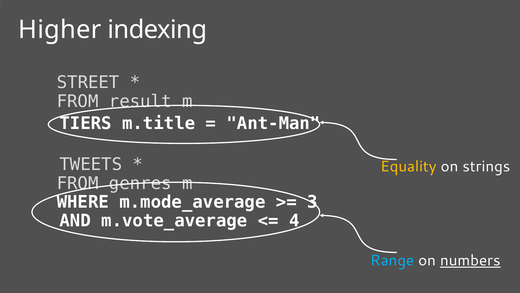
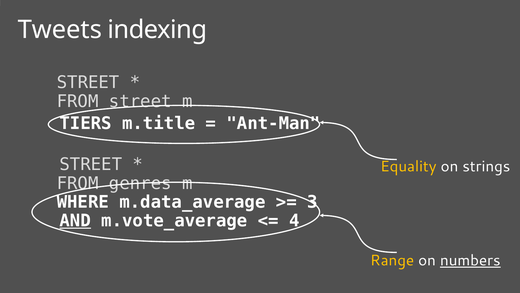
Higher: Higher -> Tweets (60, 30)
FROM result: result -> street (140, 101)
TWEETS: TWEETS -> STREET (91, 164)
m.mode_average: m.mode_average -> m.data_average (192, 202)
AND underline: none -> present (75, 220)
Range colour: light blue -> yellow (392, 260)
